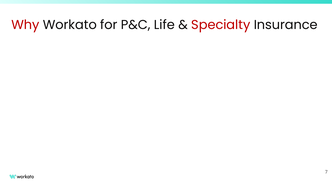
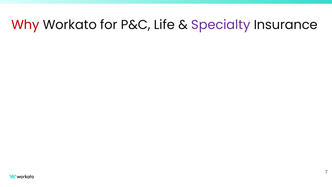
Specialty colour: red -> purple (221, 25)
